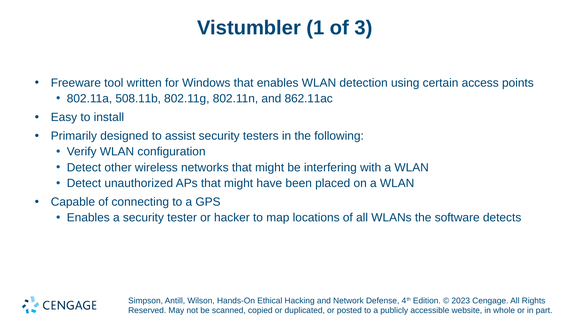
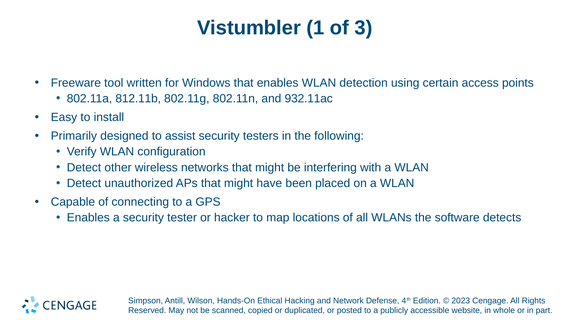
508.11b: 508.11b -> 812.11b (138, 99)
862.11ac: 862.11ac -> 932.11ac (309, 99)
